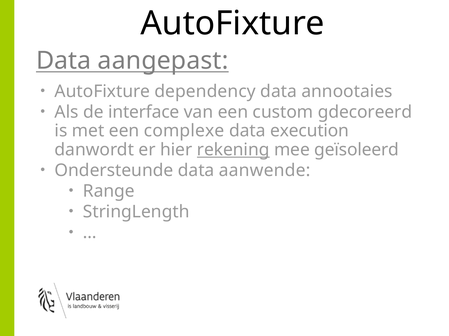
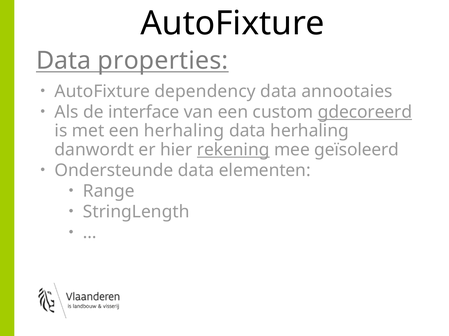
aangepast: aangepast -> properties (163, 61)
gdecoreerd underline: none -> present (365, 112)
een complexe: complexe -> herhaling (184, 131)
data execution: execution -> herhaling (310, 131)
aanwende: aanwende -> elementen (265, 171)
